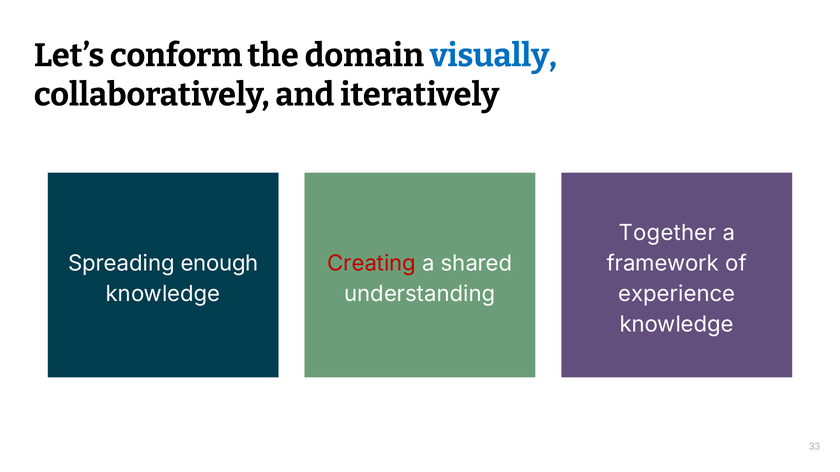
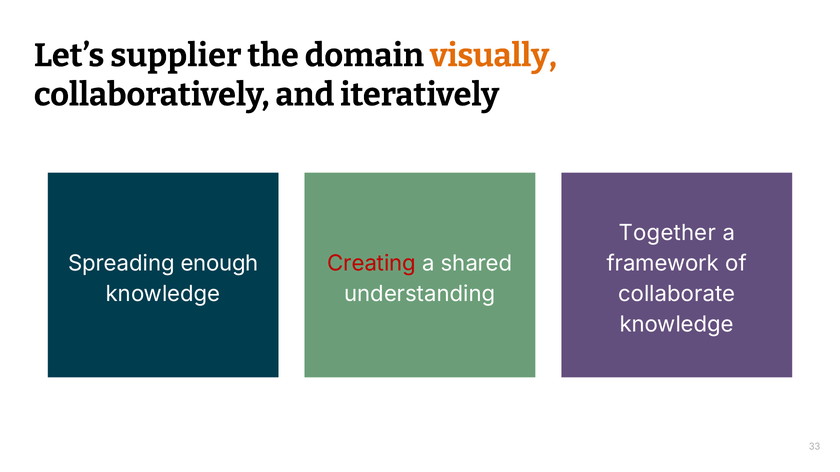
conform: conform -> supplier (176, 55)
visually colour: blue -> orange (493, 55)
experience: experience -> collaborate (677, 294)
